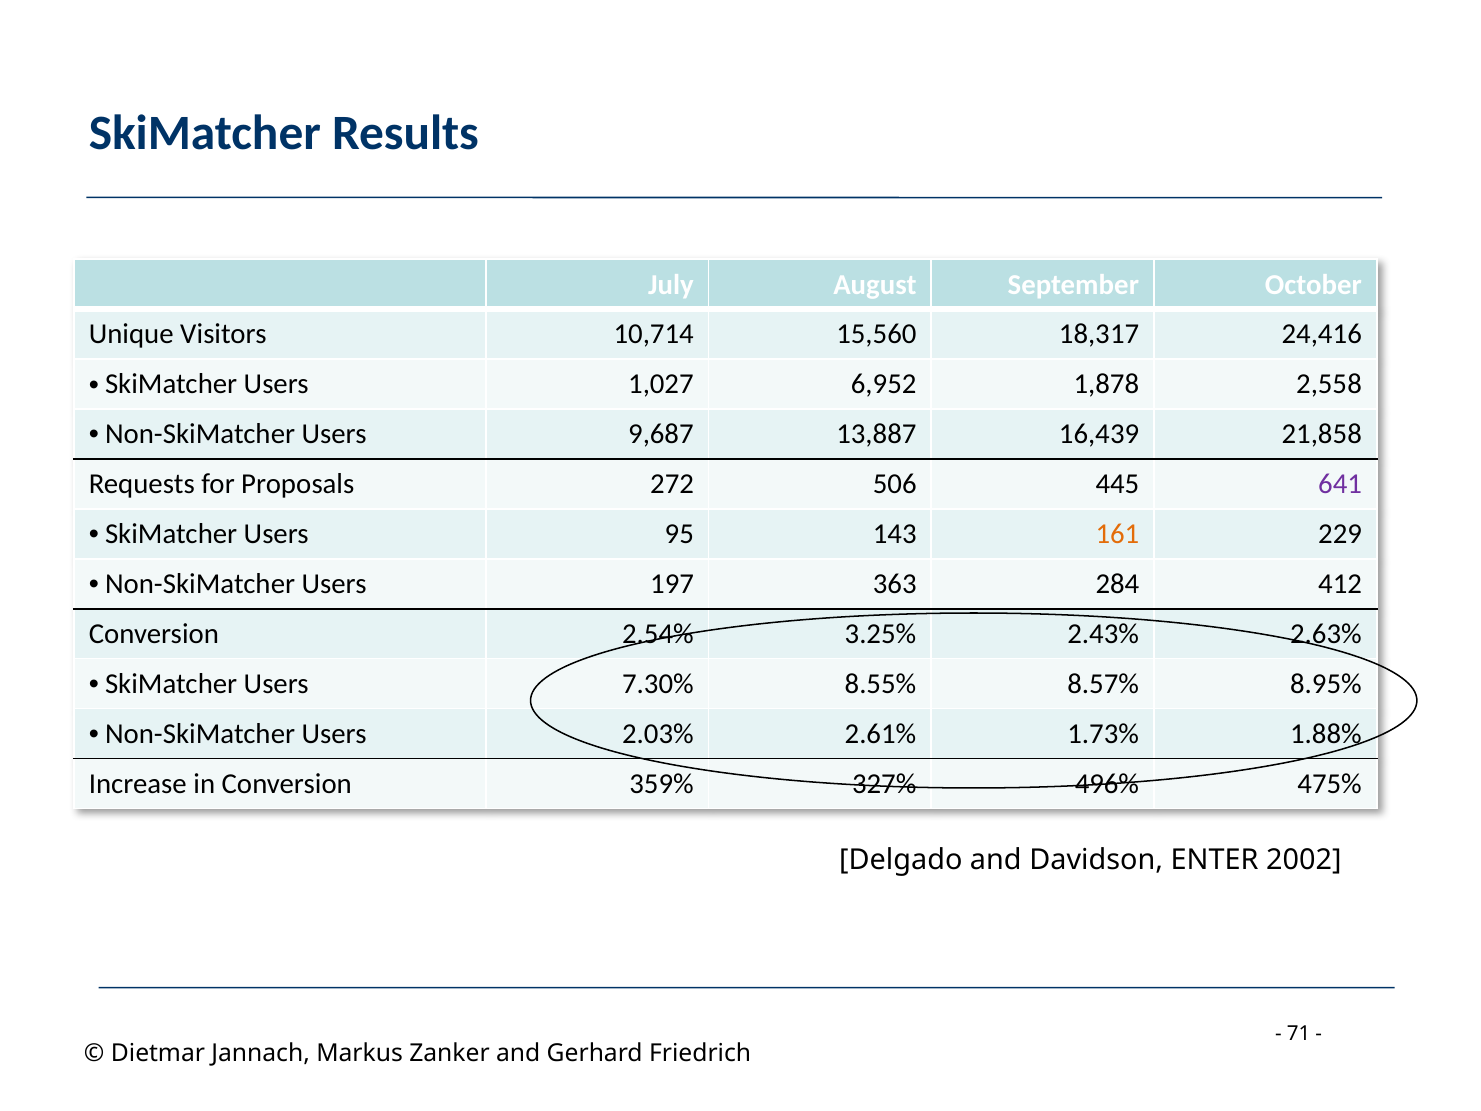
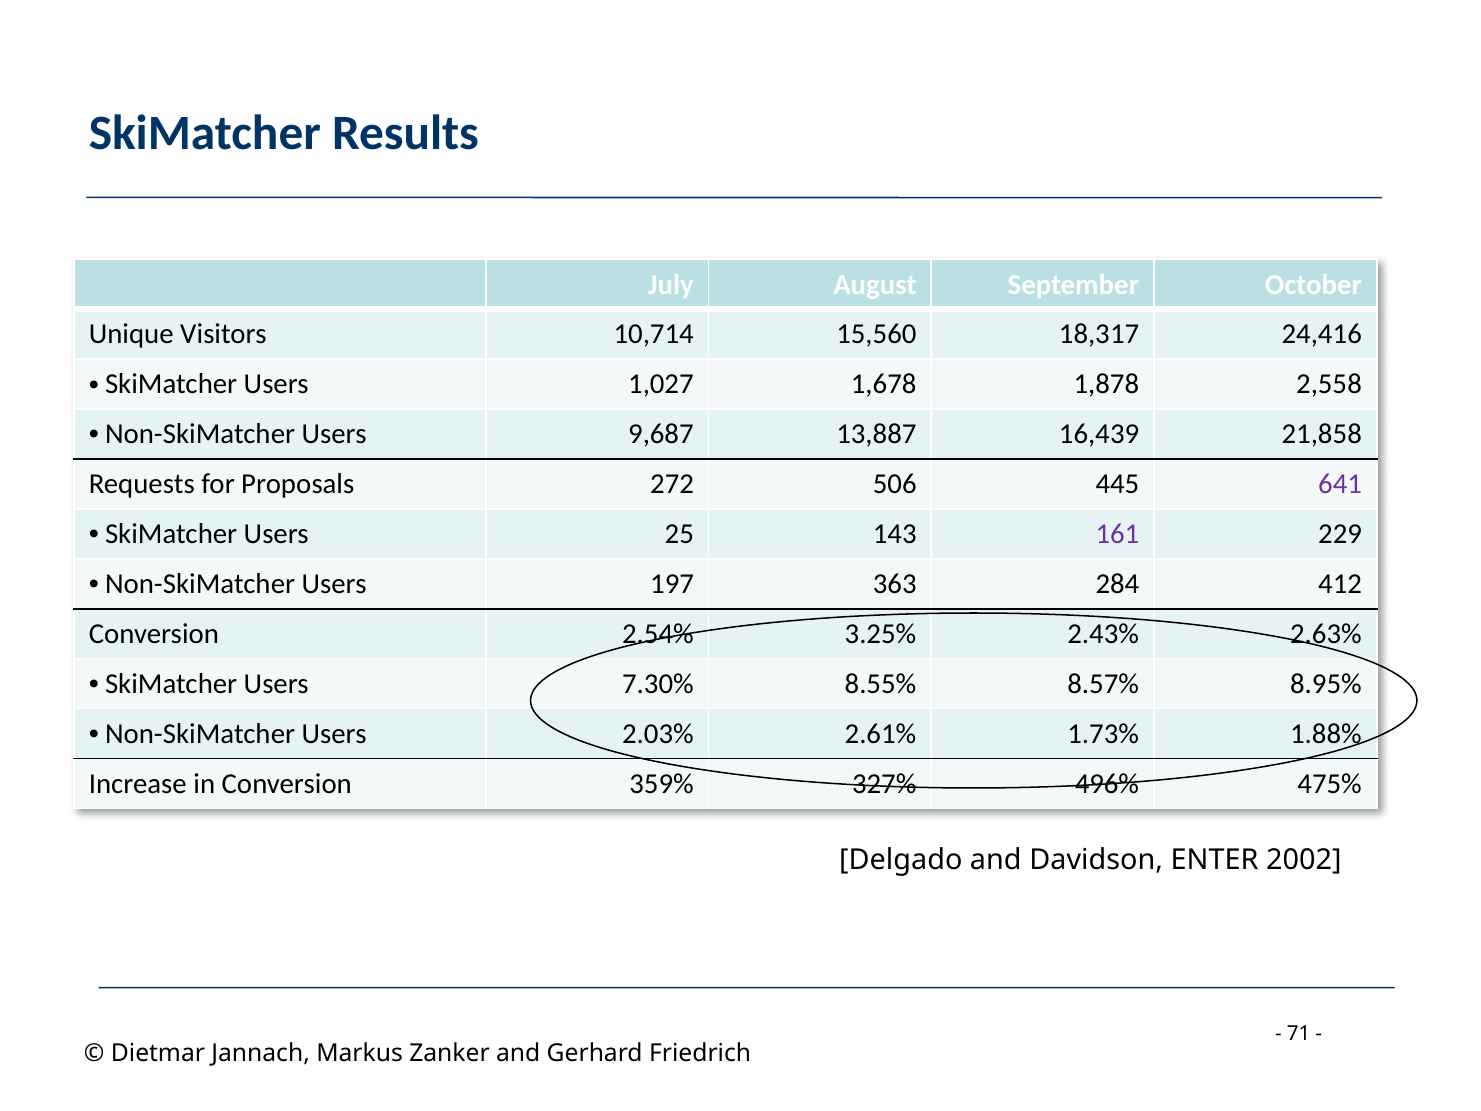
6,952: 6,952 -> 1,678 (884, 384)
95: 95 -> 25 (679, 534)
161 colour: orange -> purple (1117, 534)
